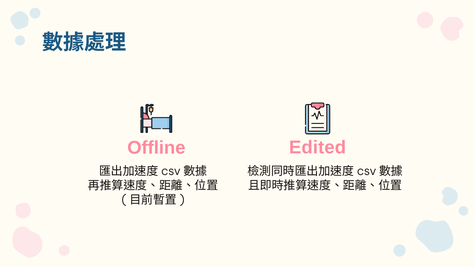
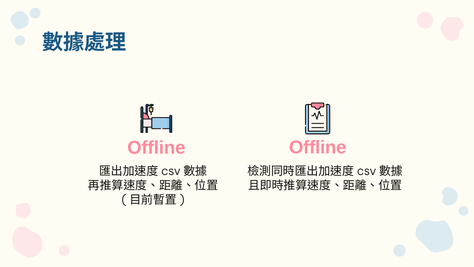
Edited: Edited -> Offline (318, 147)
